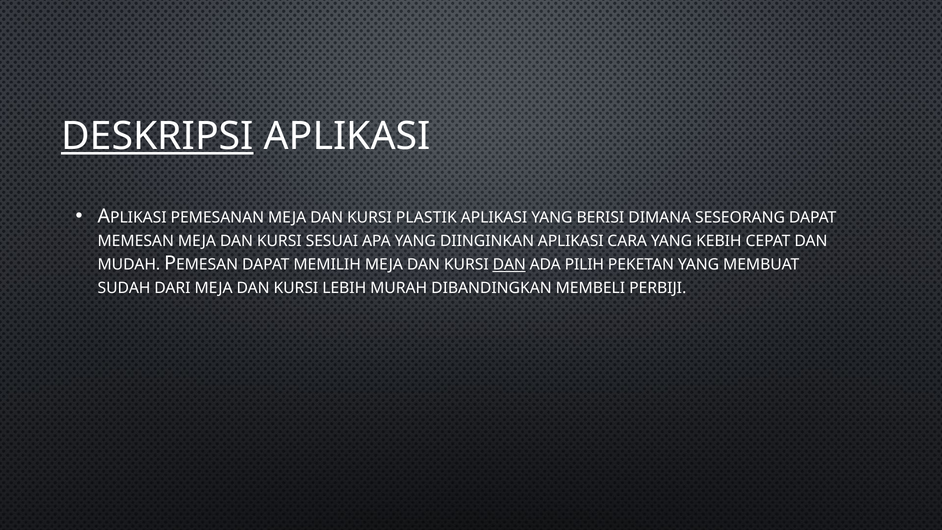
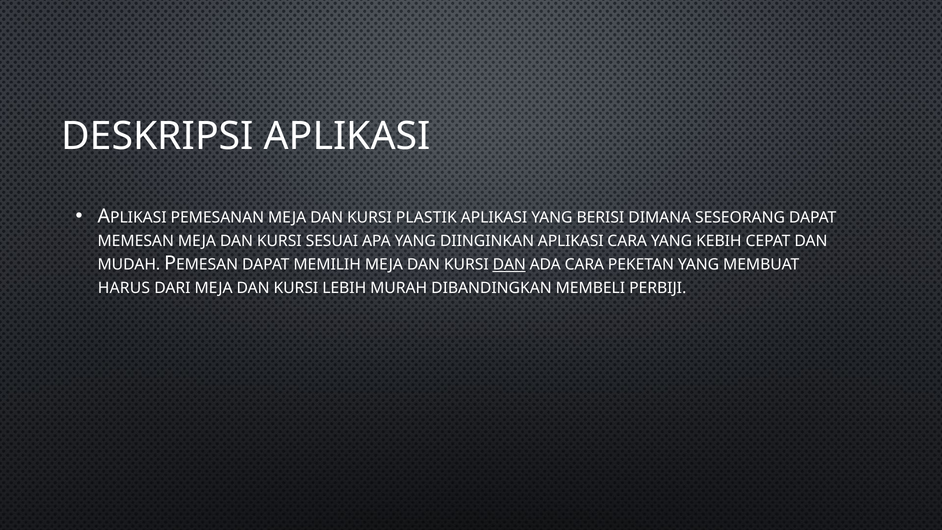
DESKRIPSI underline: present -> none (157, 136)
ADA PILIH: PILIH -> CARA (584, 265)
SUDAH: SUDAH -> HARUS (124, 288)
